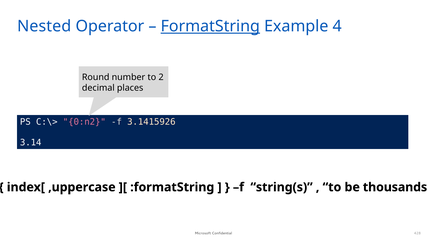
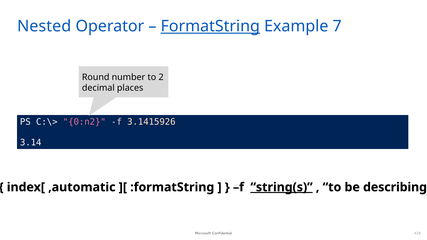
4: 4 -> 7 (337, 26)
,uppercase: ,uppercase -> ,automatic (82, 187)
string(s underline: none -> present (282, 187)
thousands: thousands -> describing (395, 187)
